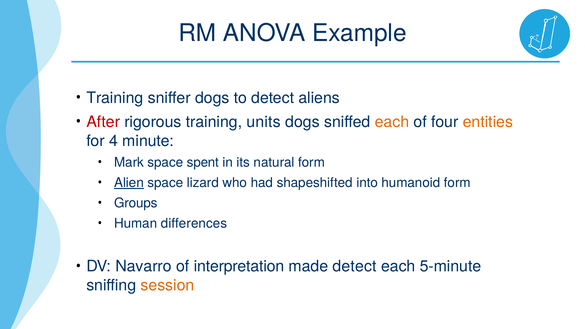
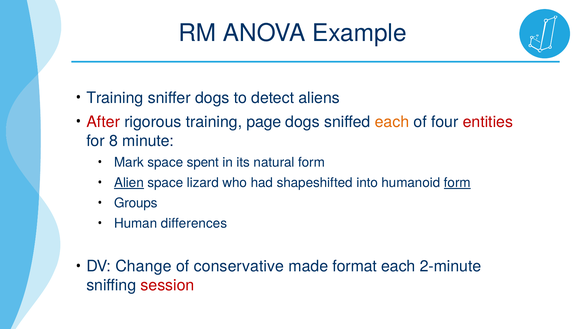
units: units -> page (264, 122)
entities colour: orange -> red (488, 122)
4: 4 -> 8 (114, 141)
form underline: none -> present (457, 183)
Navarro: Navarro -> Change (143, 266)
interpretation: interpretation -> conservative (239, 266)
made detect: detect -> format (355, 266)
5-minute: 5-minute -> 2-minute (450, 266)
session colour: orange -> red (167, 285)
